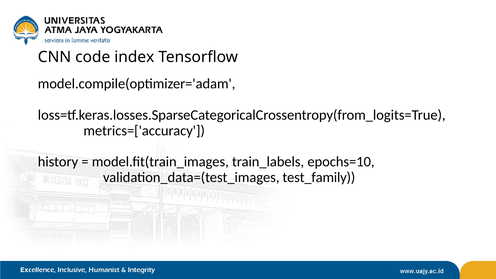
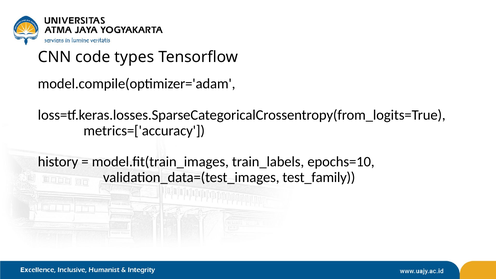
index: index -> types (134, 57)
